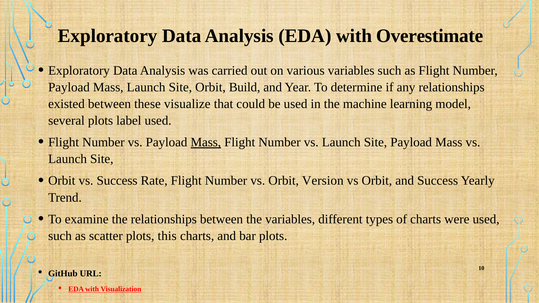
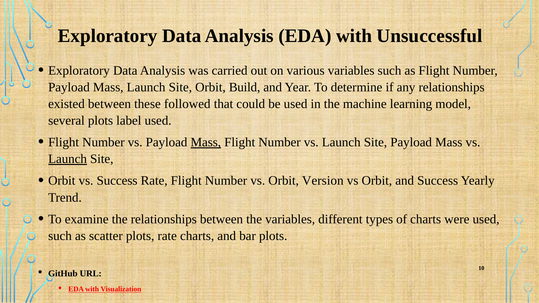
Overestimate: Overestimate -> Unsuccessful (430, 36)
visualize: visualize -> followed (187, 104)
Launch underline: none -> present (68, 159)
plots this: this -> rate (167, 236)
